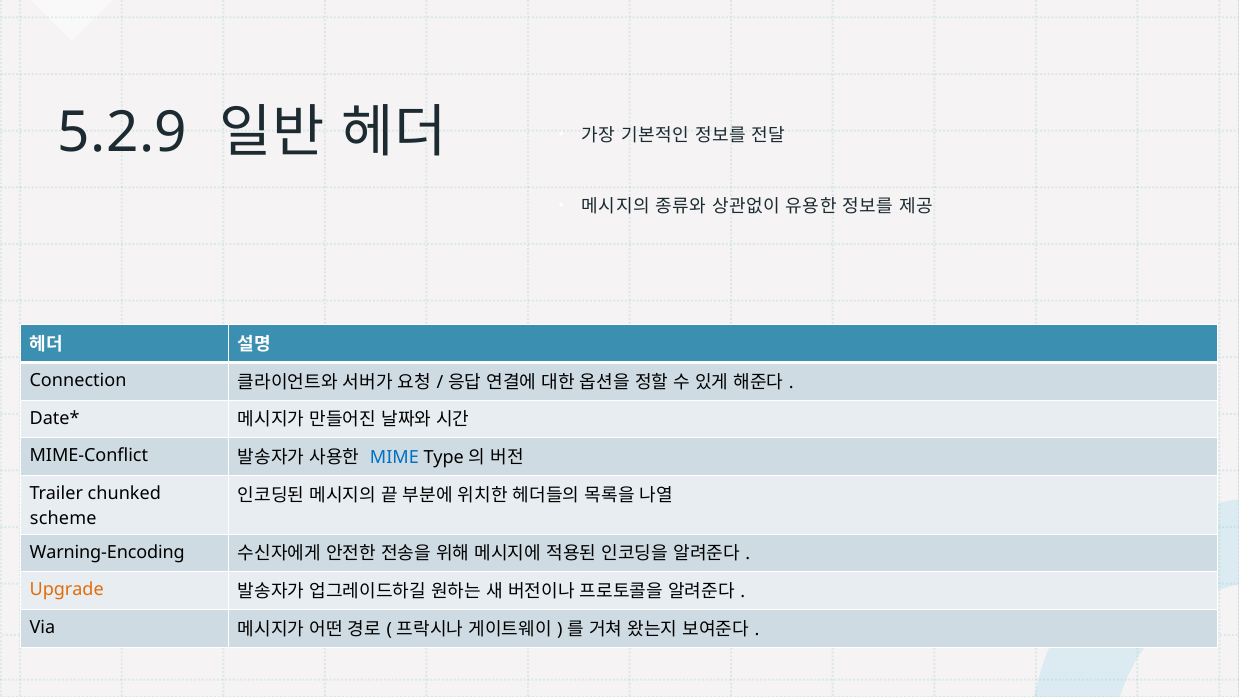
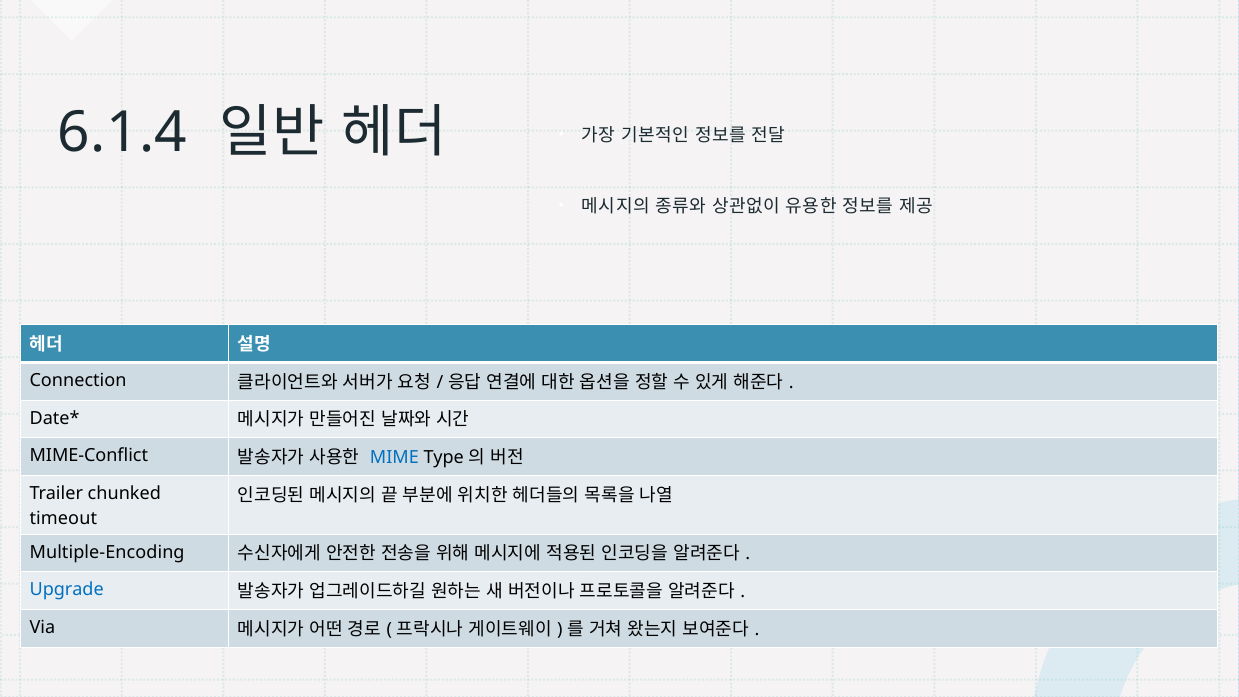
5.2.9: 5.2.9 -> 6.1.4 (123, 132)
scheme: scheme -> timeout (63, 518)
Warning-Encoding: Warning-Encoding -> Multiple-Encoding (107, 552)
Upgrade colour: orange -> blue (67, 590)
